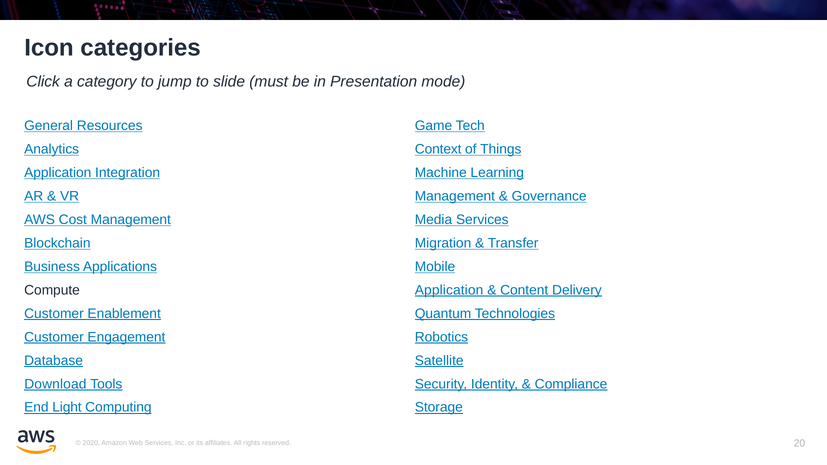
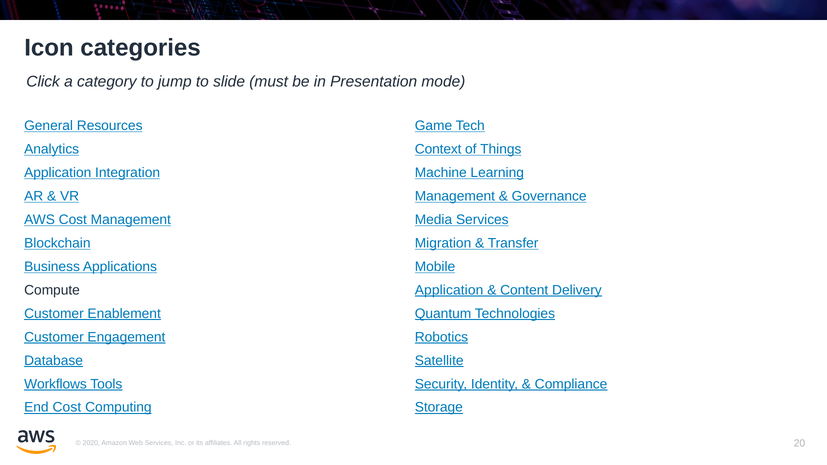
Download: Download -> Workflows (56, 384)
End Light: Light -> Cost (67, 408)
